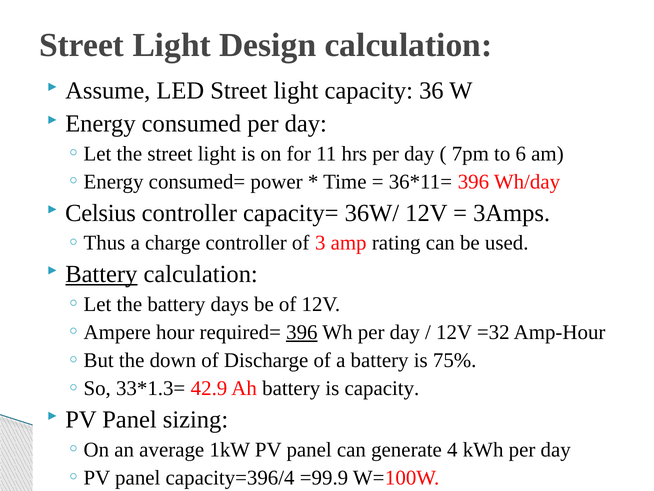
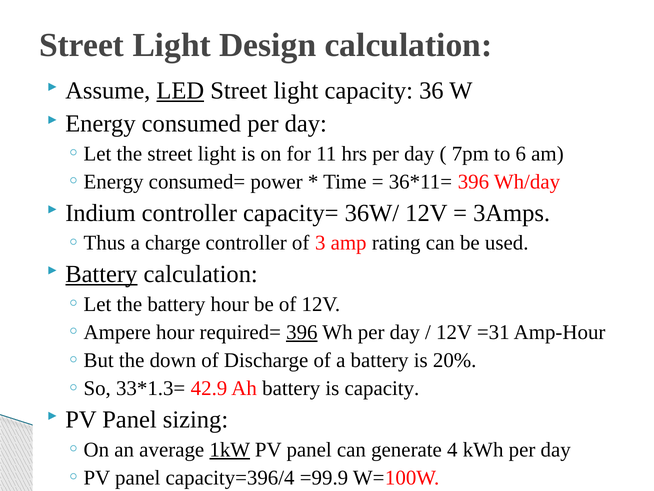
LED underline: none -> present (180, 91)
Celsius: Celsius -> Indium (100, 213)
battery days: days -> hour (230, 304)
=32: =32 -> =31 (493, 332)
75%: 75% -> 20% (455, 360)
1kW underline: none -> present (230, 449)
